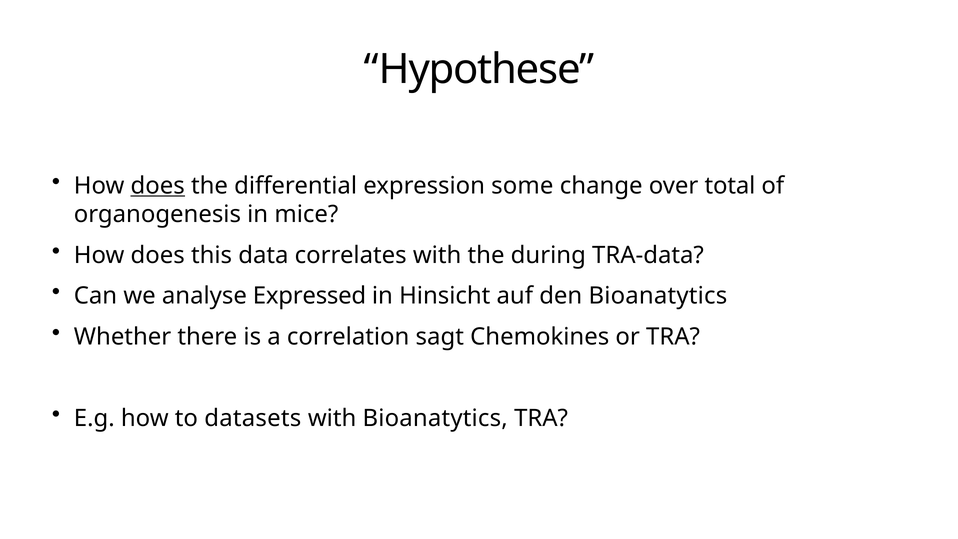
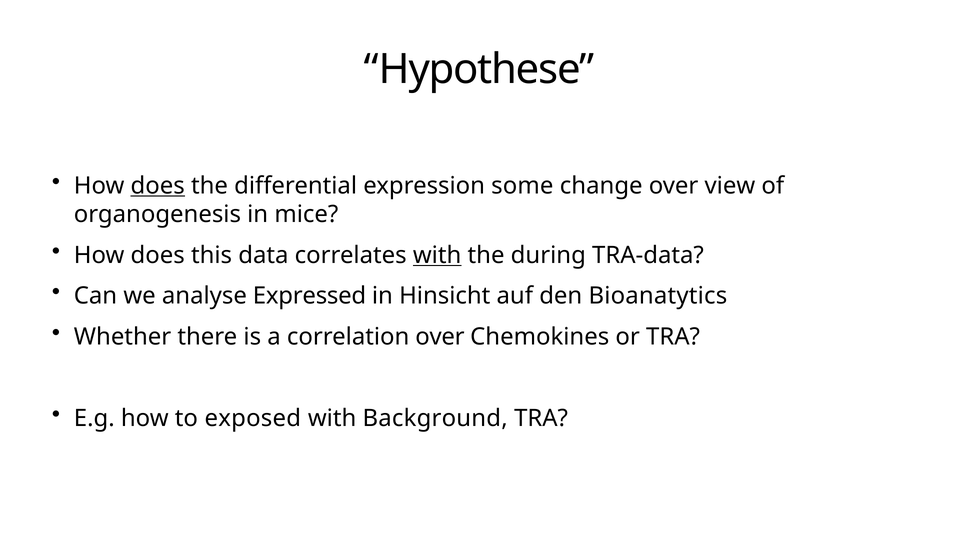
total: total -> view (730, 186)
with underline: none -> present (437, 255)
correlation sagt: sagt -> over (440, 337)
datasets: datasets -> exposed (253, 418)
with Bioanatytics: Bioanatytics -> Background (435, 418)
